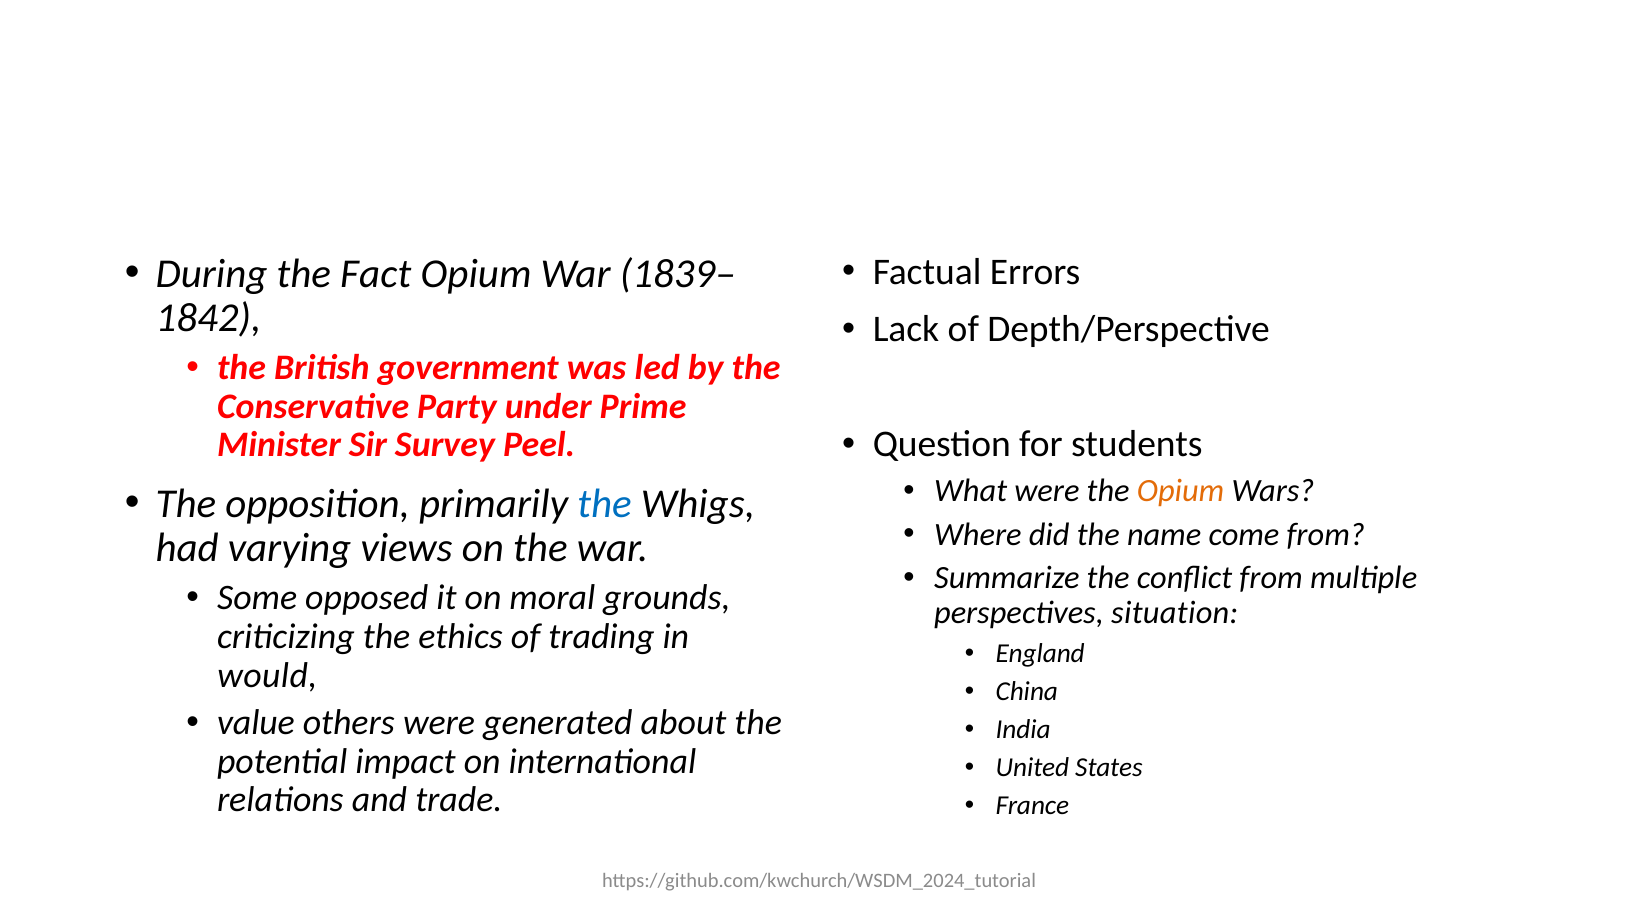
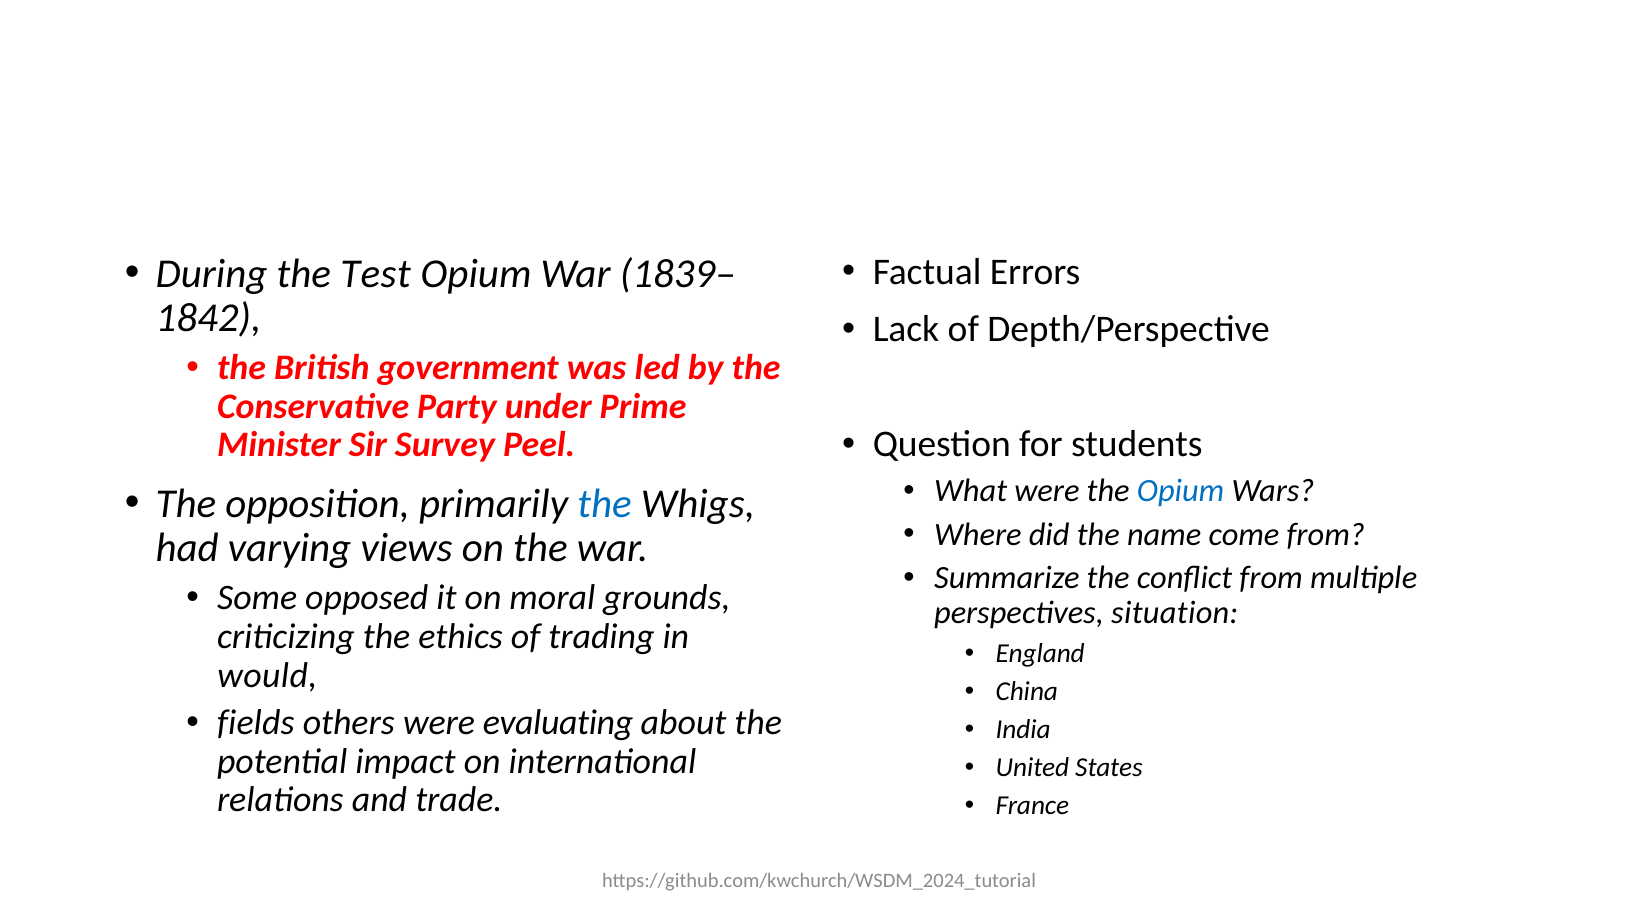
Fact: Fact -> Test (376, 273)
Opium colour: orange -> blue (1181, 491)
value: value -> fields (256, 723)
generated: generated -> evaluating (558, 723)
